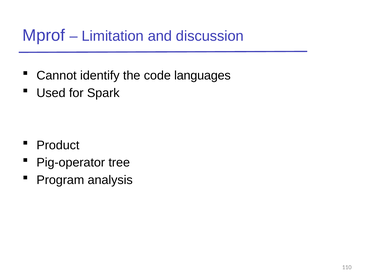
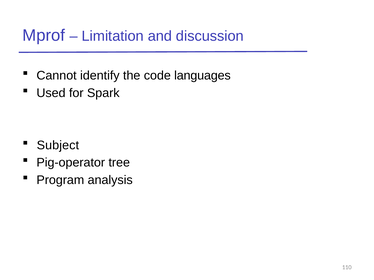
Product: Product -> Subject (58, 145)
